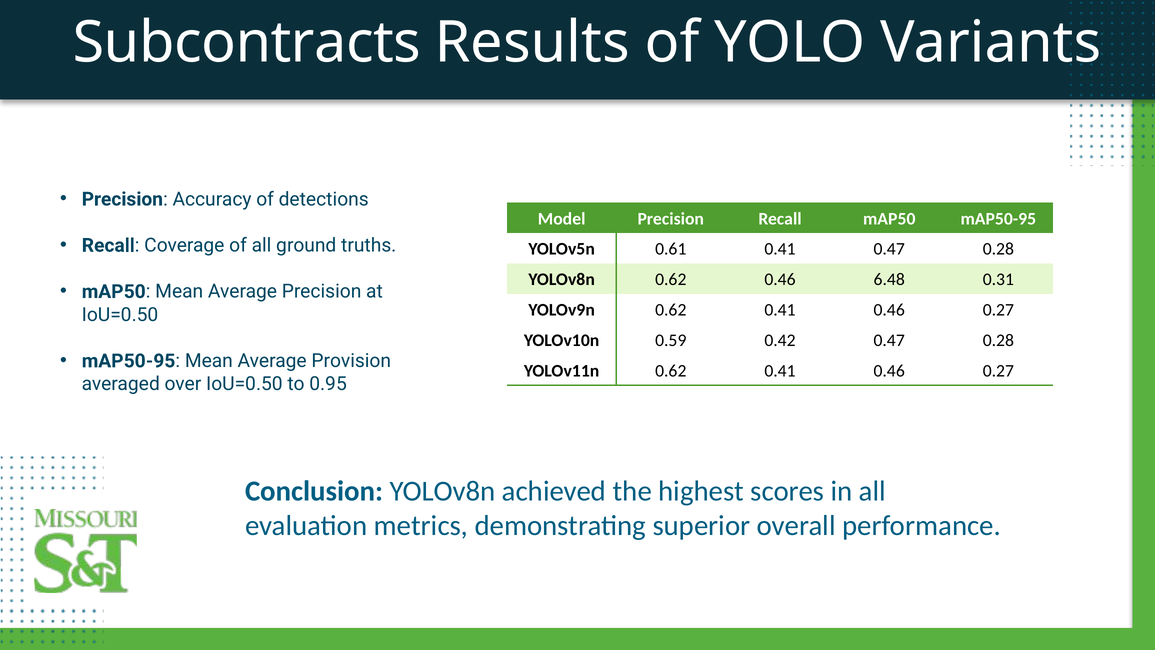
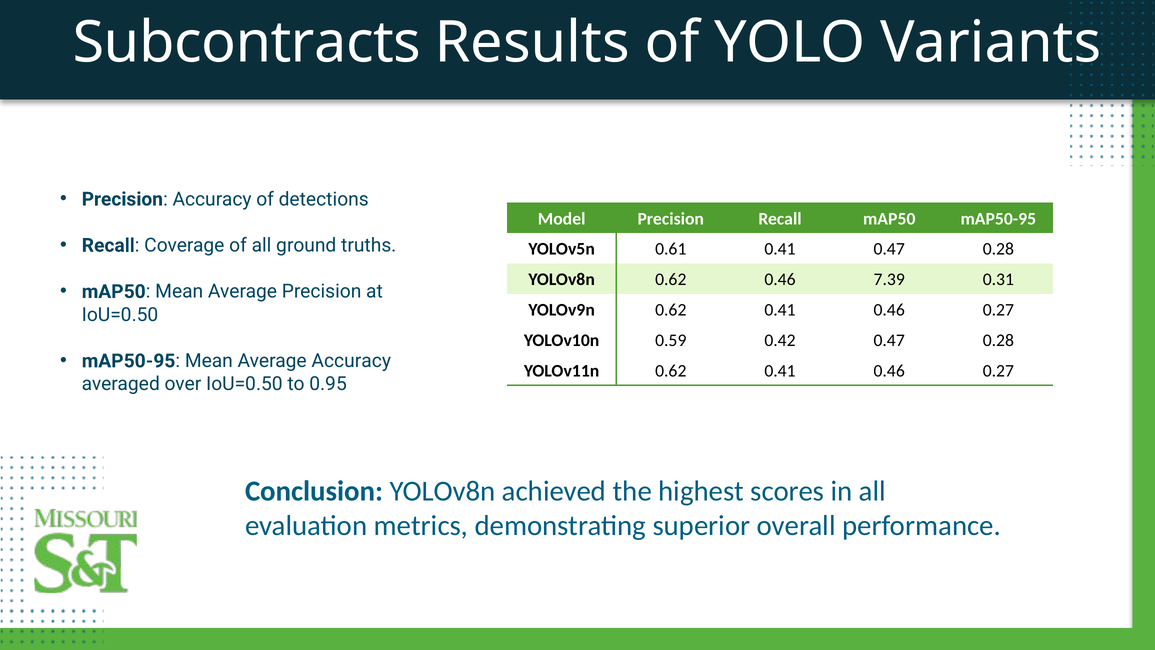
6.48: 6.48 -> 7.39 (889, 279)
Average Provision: Provision -> Accuracy (351, 361)
